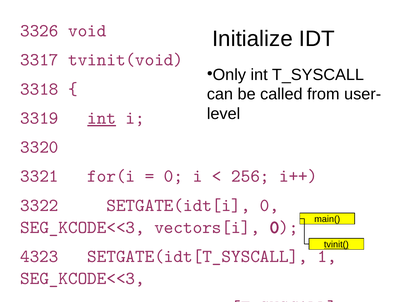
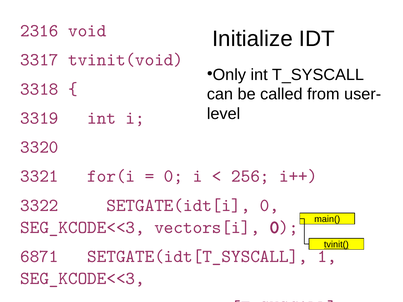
3326: 3326 -> 2316 (39, 31)
int underline: present -> none (102, 118)
4323: 4323 -> 6871 (39, 256)
